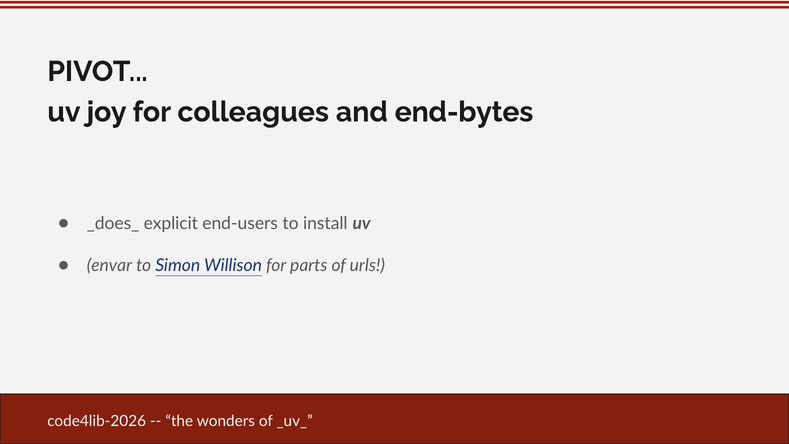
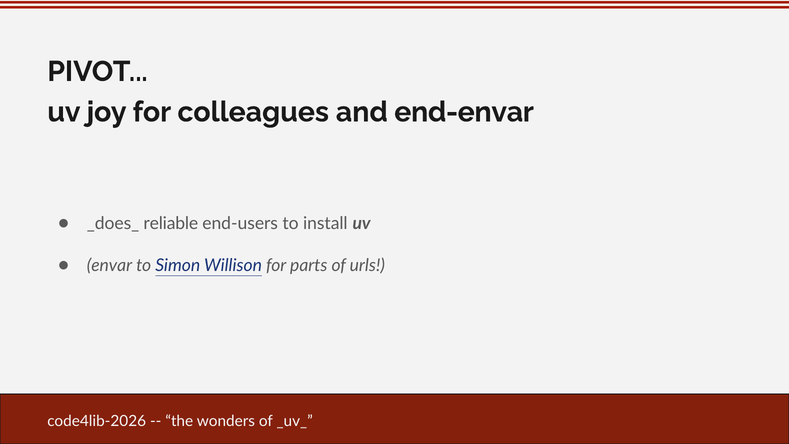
end-bytes: end-bytes -> end-envar (464, 112)
explicit: explicit -> reliable (171, 223)
